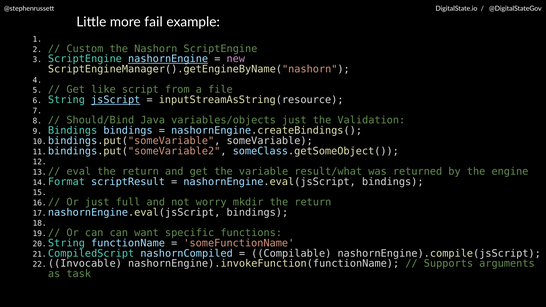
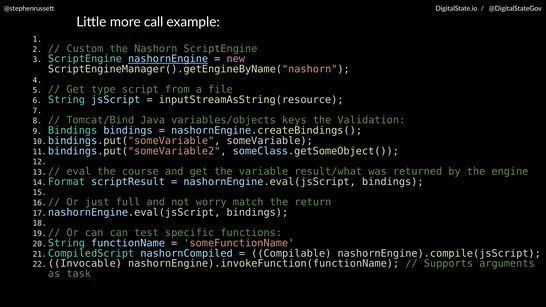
fail: fail -> call (154, 22)
like: like -> type (103, 90)
jsScript underline: present -> none (116, 100)
Should/Bind: Should/Bind -> Tomcat/Bind (100, 120)
variables/objects just: just -> keys (294, 120)
eval the return: return -> course (140, 171)
mkdir: mkdir -> match (248, 202)
want: want -> test (147, 233)
